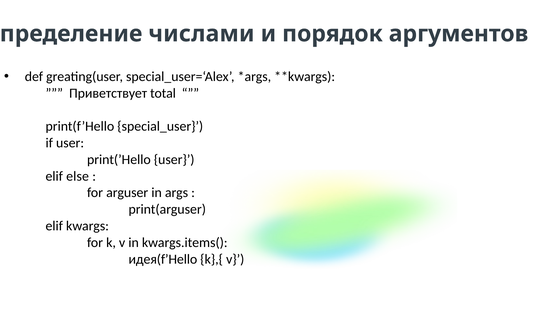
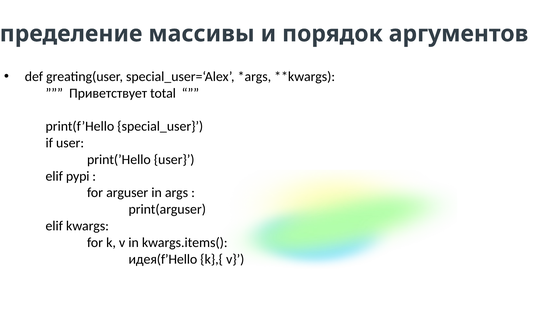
числами: числами -> массивы (201, 34)
else: else -> pypi (78, 176)
